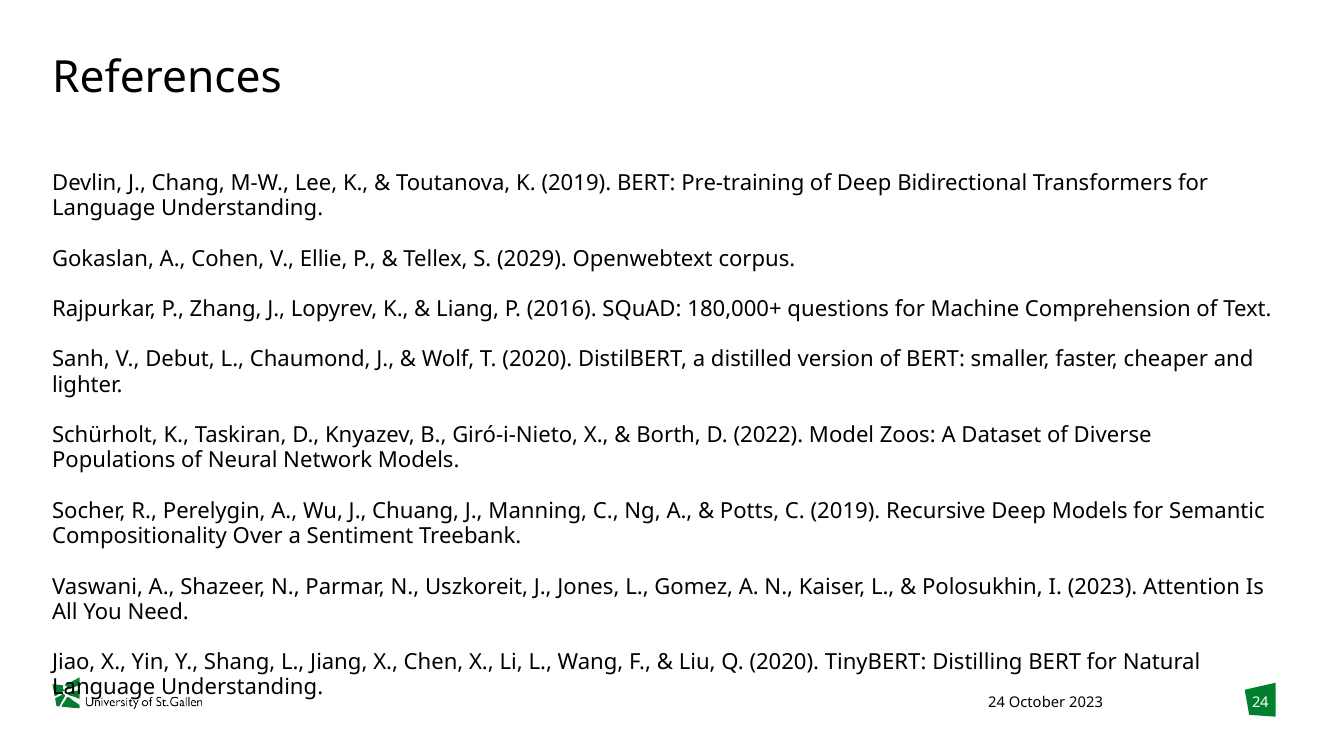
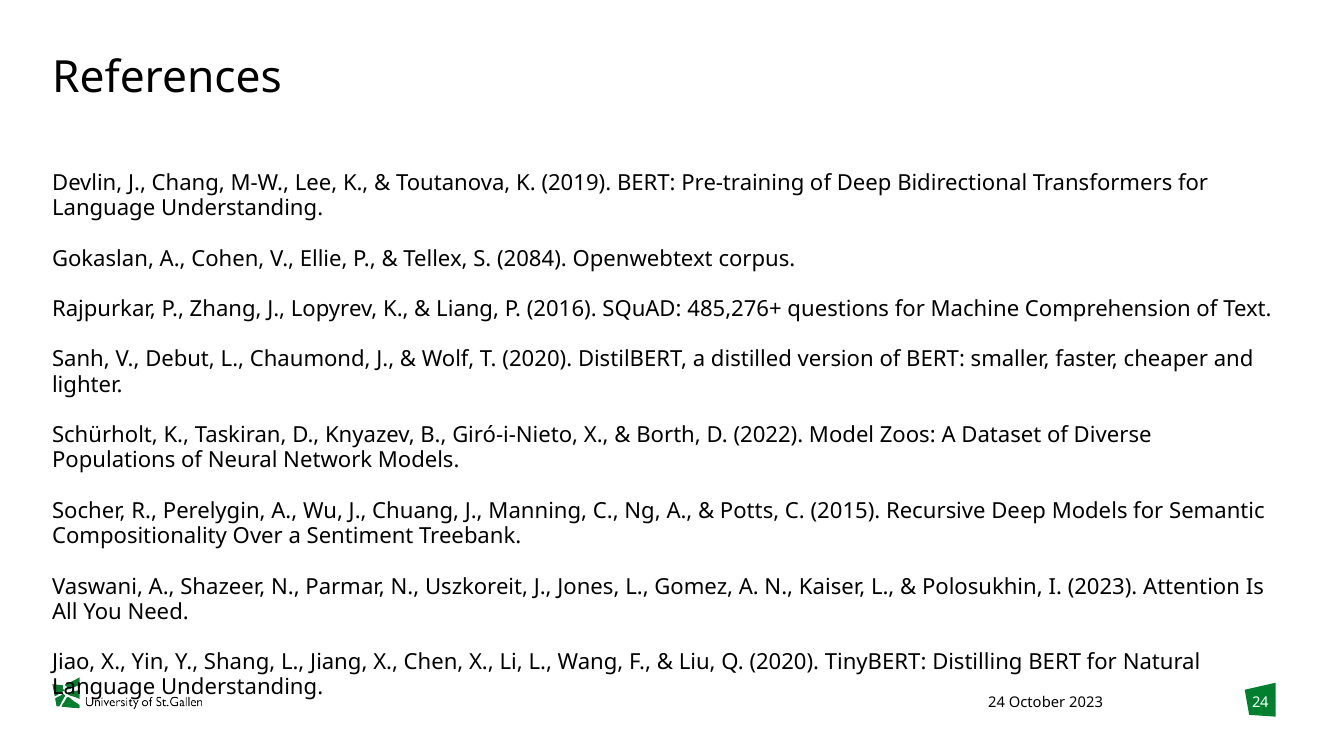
2029: 2029 -> 2084 (532, 259)
180,000+: 180,000+ -> 485,276+ (735, 309)
C 2019: 2019 -> 2015 (845, 511)
